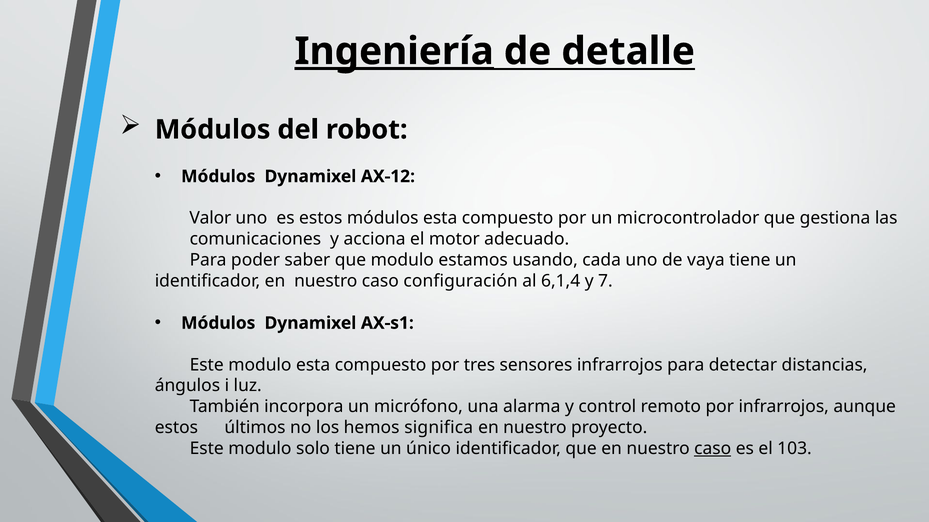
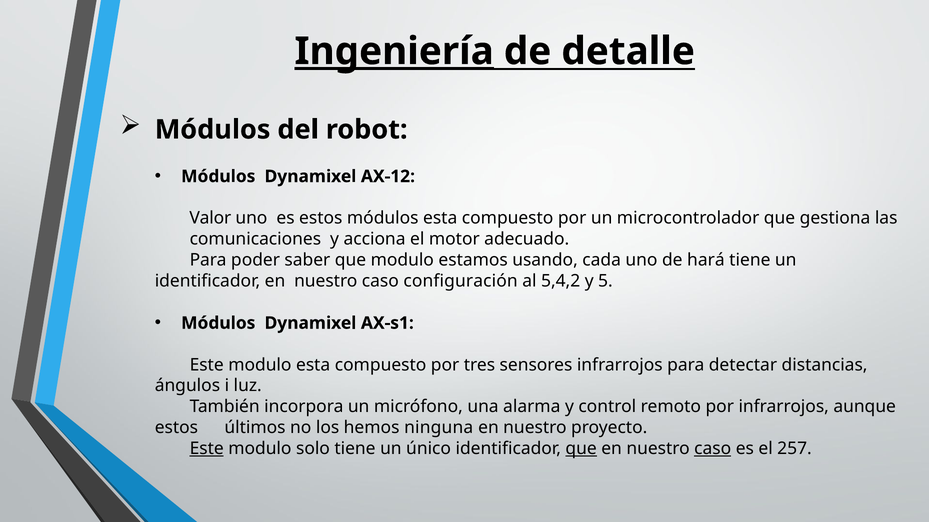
vaya: vaya -> hará (706, 260)
6,1,4: 6,1,4 -> 5,4,2 (561, 281)
7: 7 -> 5 (605, 281)
significa: significa -> ninguna (439, 428)
Este underline: none -> present (207, 449)
que underline: none -> present (581, 449)
103: 103 -> 257 (794, 449)
